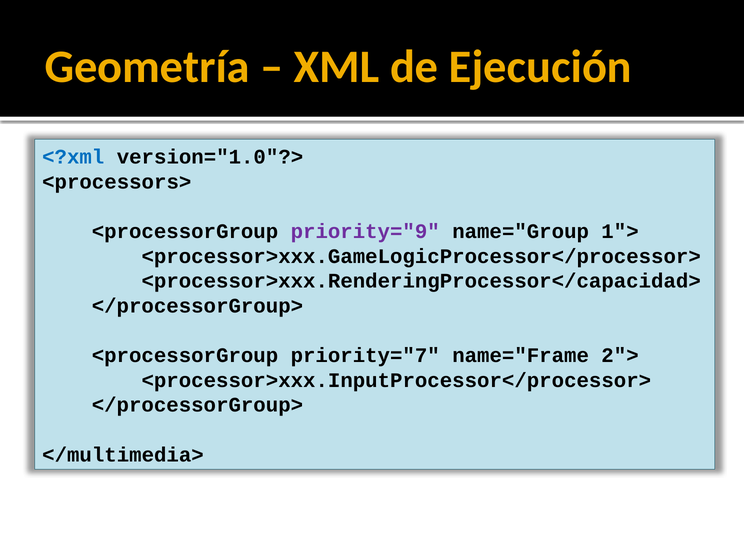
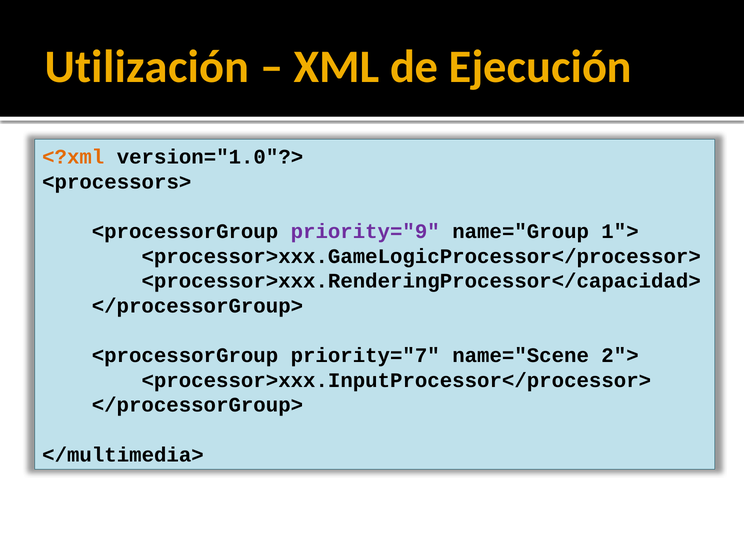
Geometría: Geometría -> Utilización (147, 67)
<?xml colour: blue -> orange (73, 157)
name="Frame: name="Frame -> name="Scene (521, 355)
